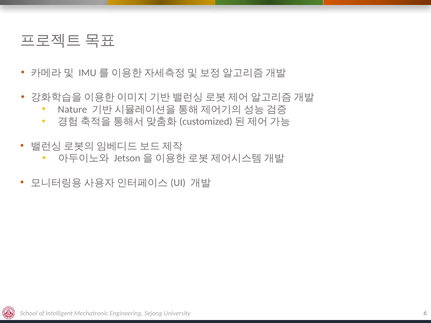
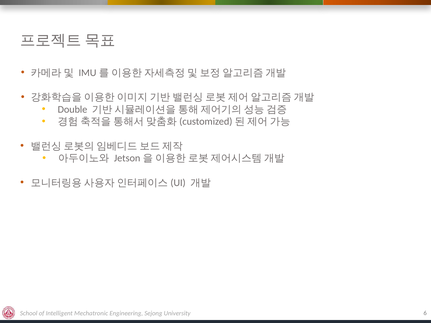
Nature: Nature -> Double (73, 110)
